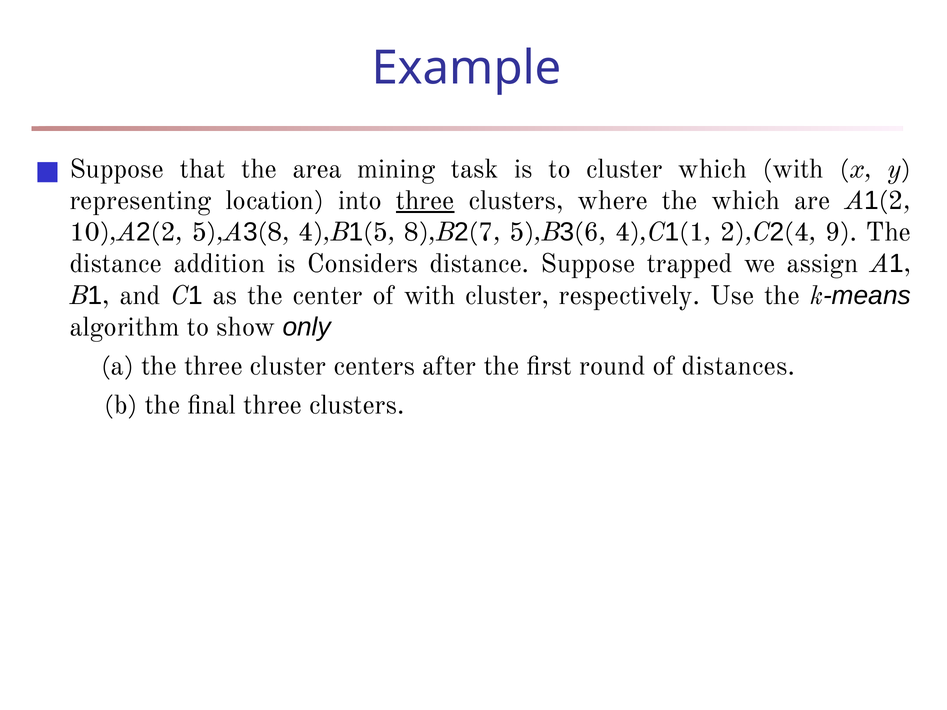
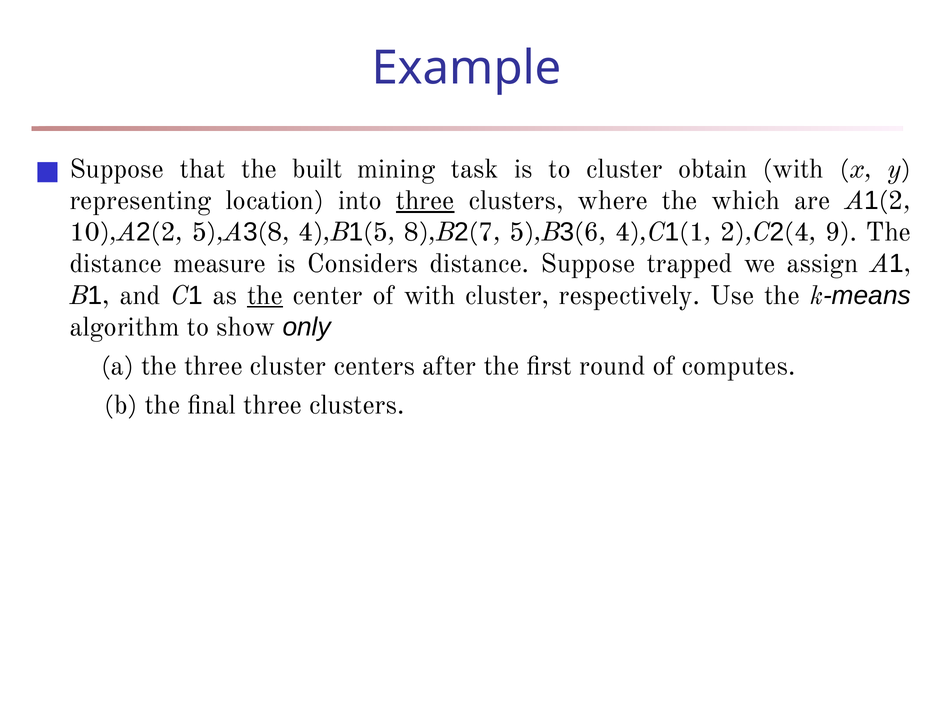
area: area -> built (317, 169)
cluster which: which -> obtain (713, 169)
addition: addition -> measure (220, 264)
the underline: none -> present (265, 295)
distances: distances -> computes (739, 366)
